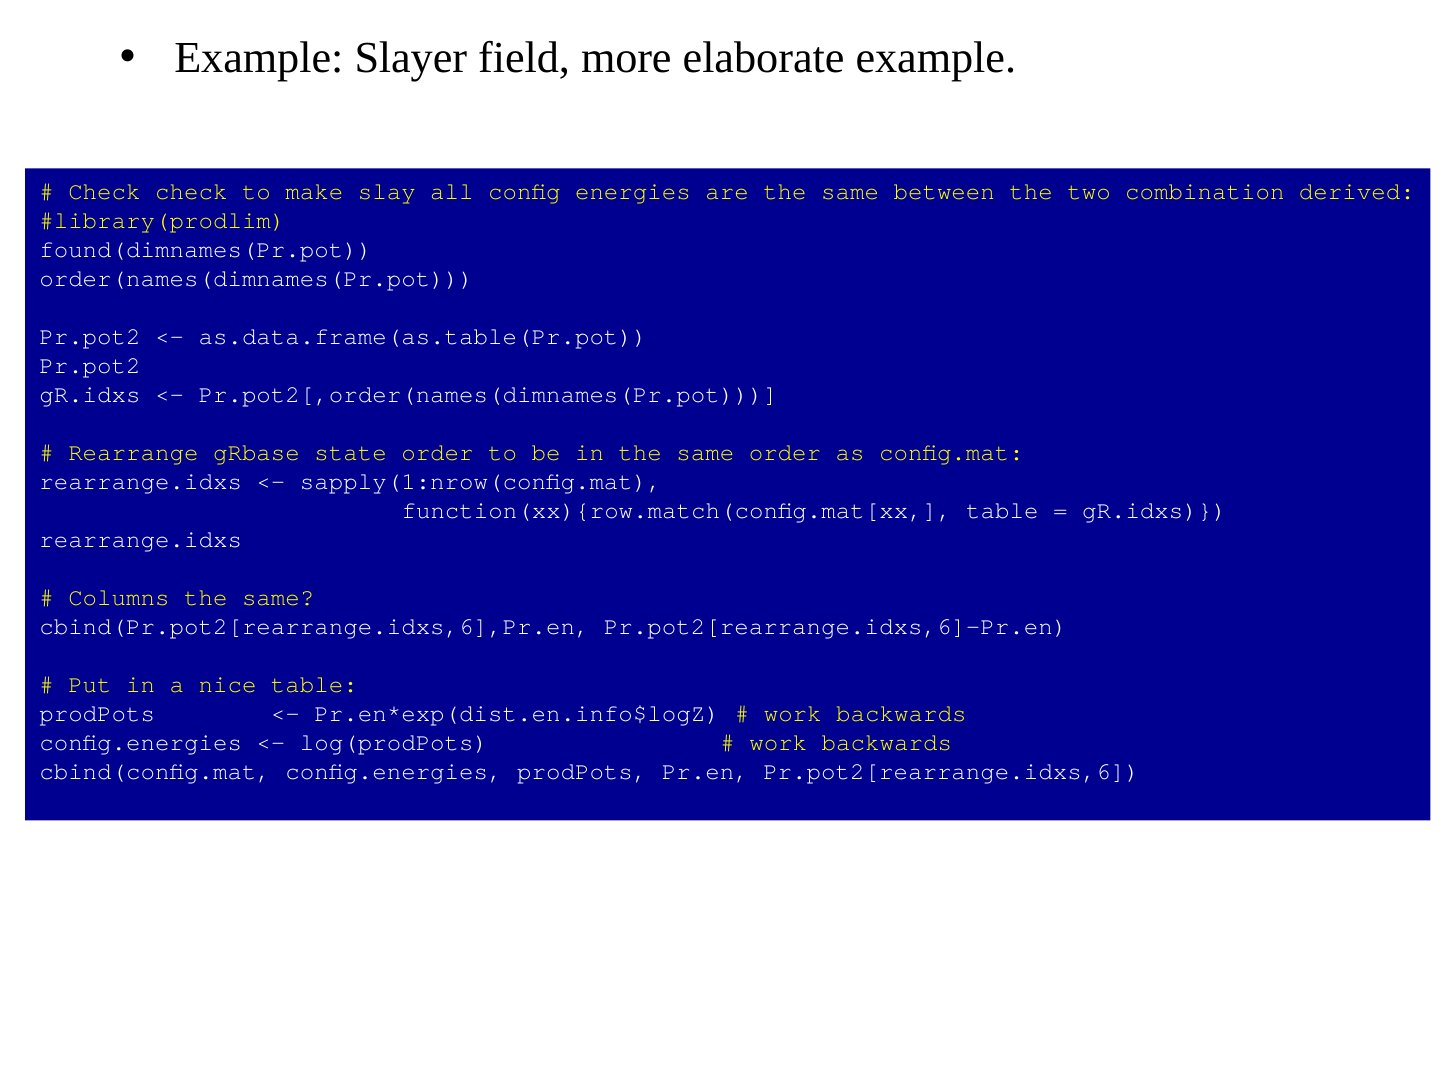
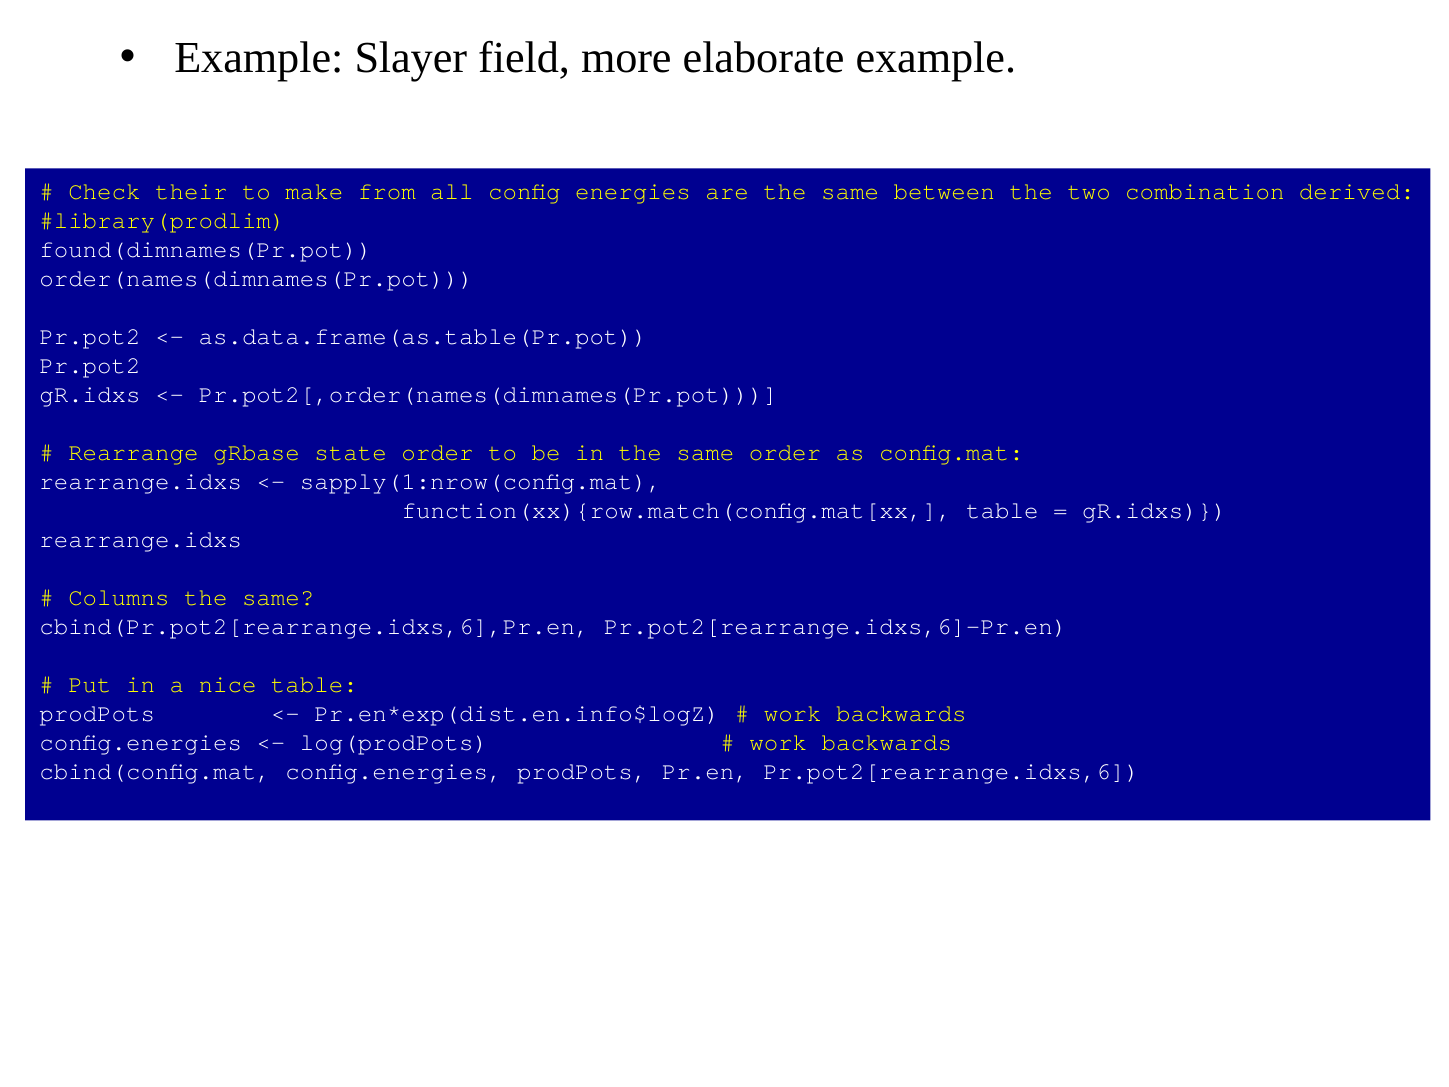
Check check: check -> their (191, 192)
slay: slay -> from (387, 192)
